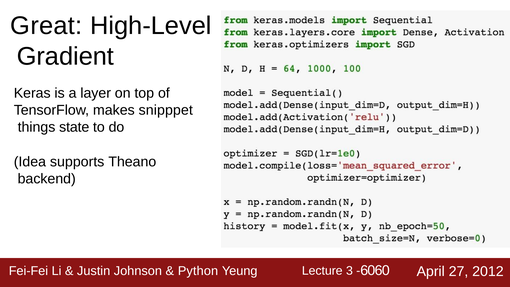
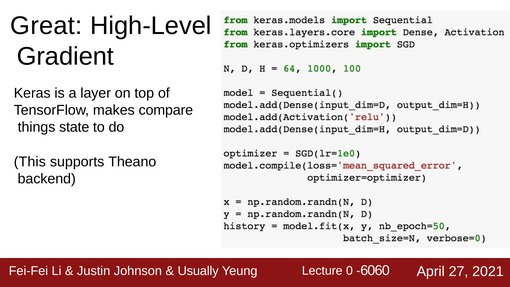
snipppet: snipppet -> compare (166, 110)
Idea: Idea -> This (30, 162)
Python: Python -> Usually (198, 271)
3: 3 -> 0 (349, 271)
2012: 2012 -> 2021 (488, 271)
